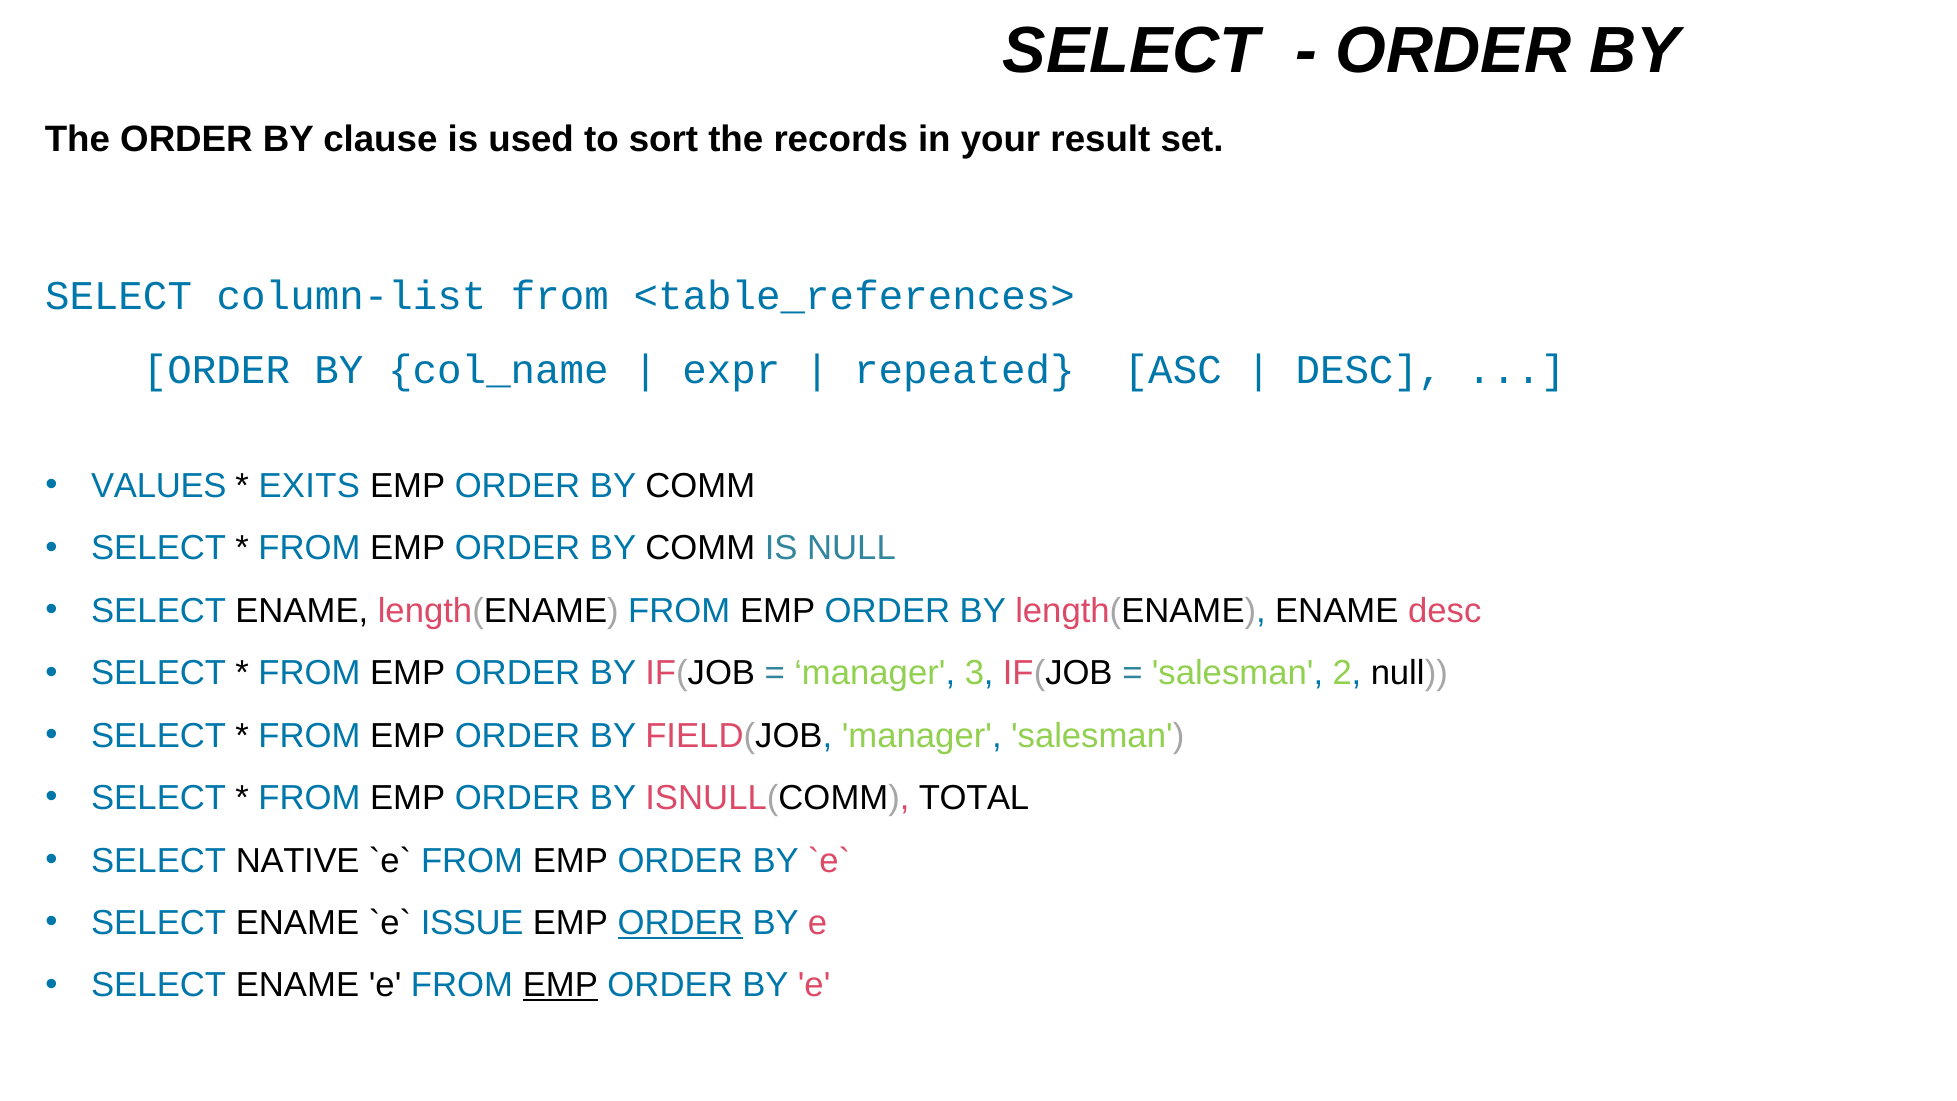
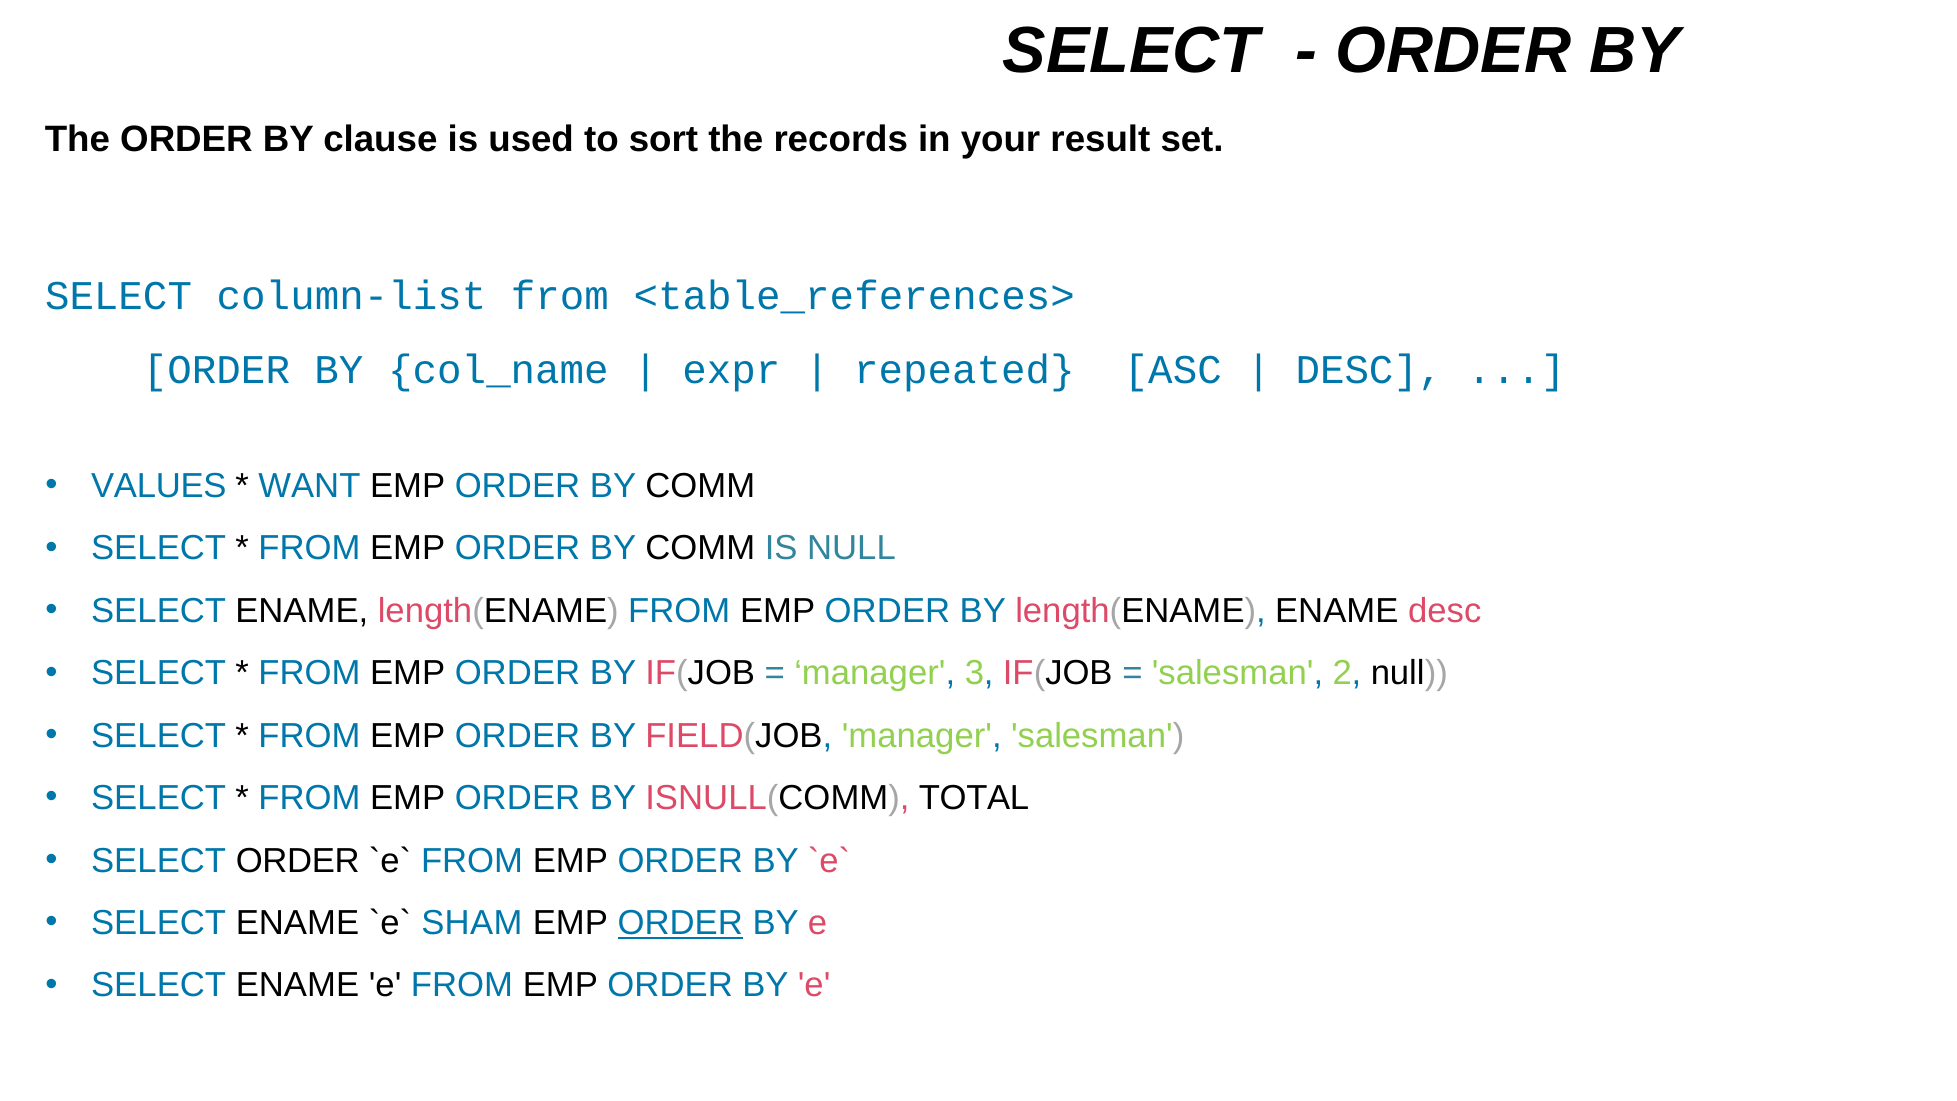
EXITS: EXITS -> WANT (309, 486)
SELECT NATIVE: NATIVE -> ORDER (298, 861)
ISSUE: ISSUE -> SHAM (472, 923)
EMP underline: present -> none (560, 985)
